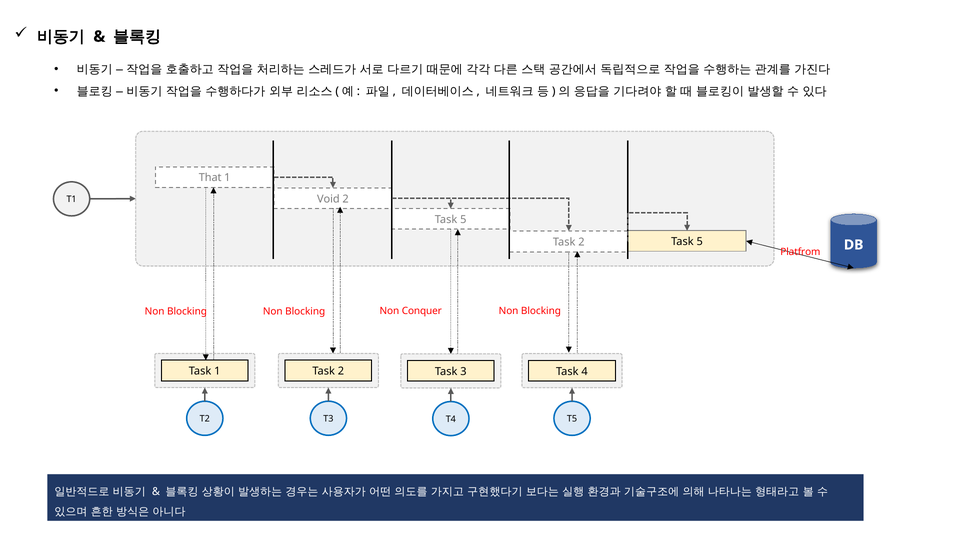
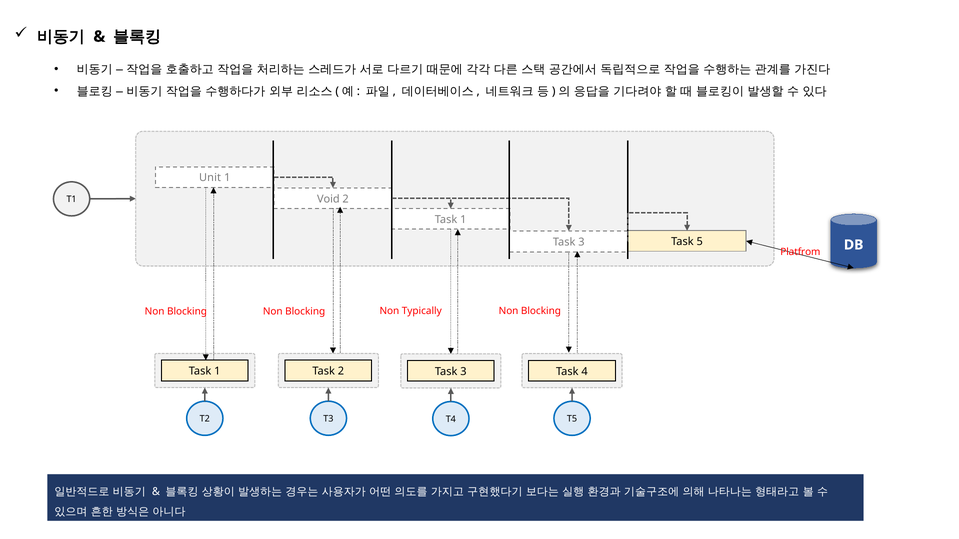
That: That -> Unit (210, 178)
5: 5 -> 1 (463, 220)
2: 2 -> 3 (581, 242)
Conquer: Conquer -> Typically (422, 311)
